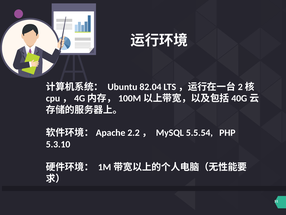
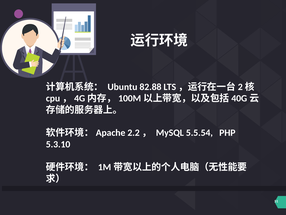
82.04: 82.04 -> 82.88 (150, 87)
